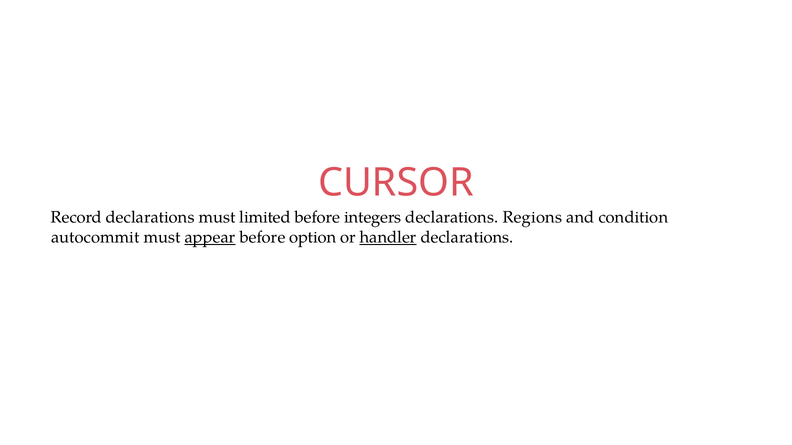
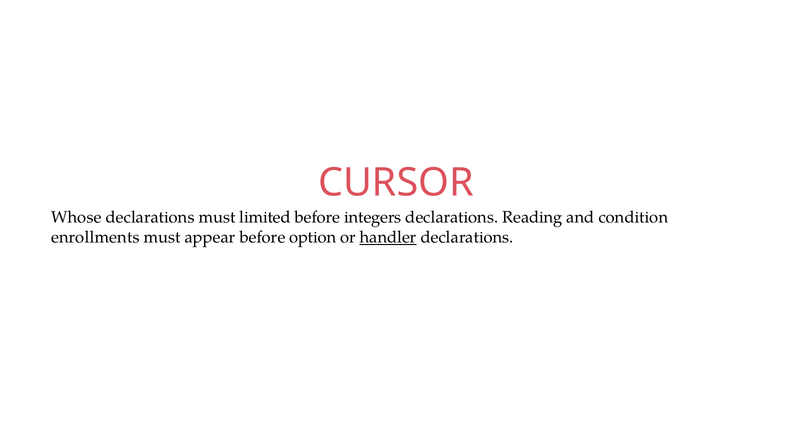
Record: Record -> Whose (76, 218)
Regions: Regions -> Reading (532, 218)
autocommit: autocommit -> enrollments (95, 237)
appear underline: present -> none (210, 237)
